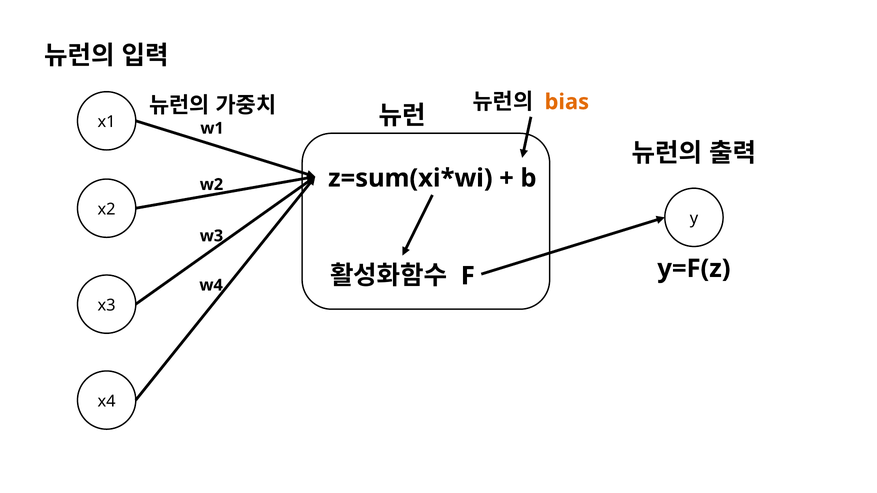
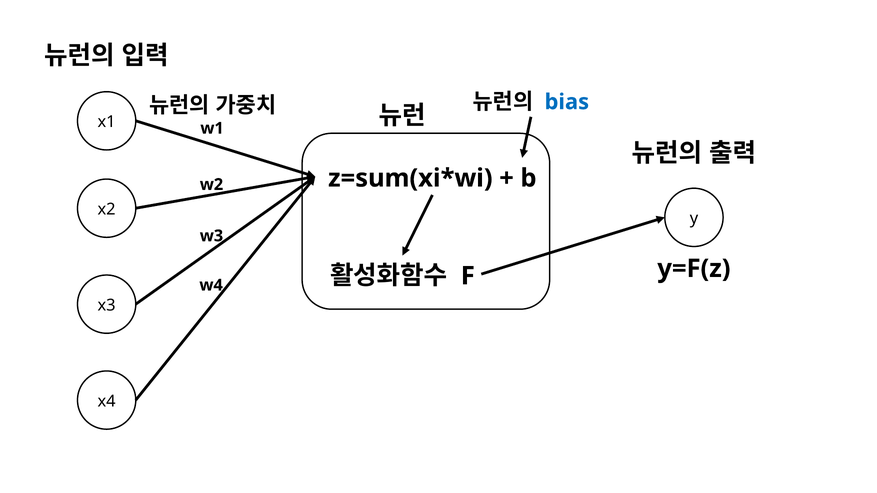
bias colour: orange -> blue (567, 102)
